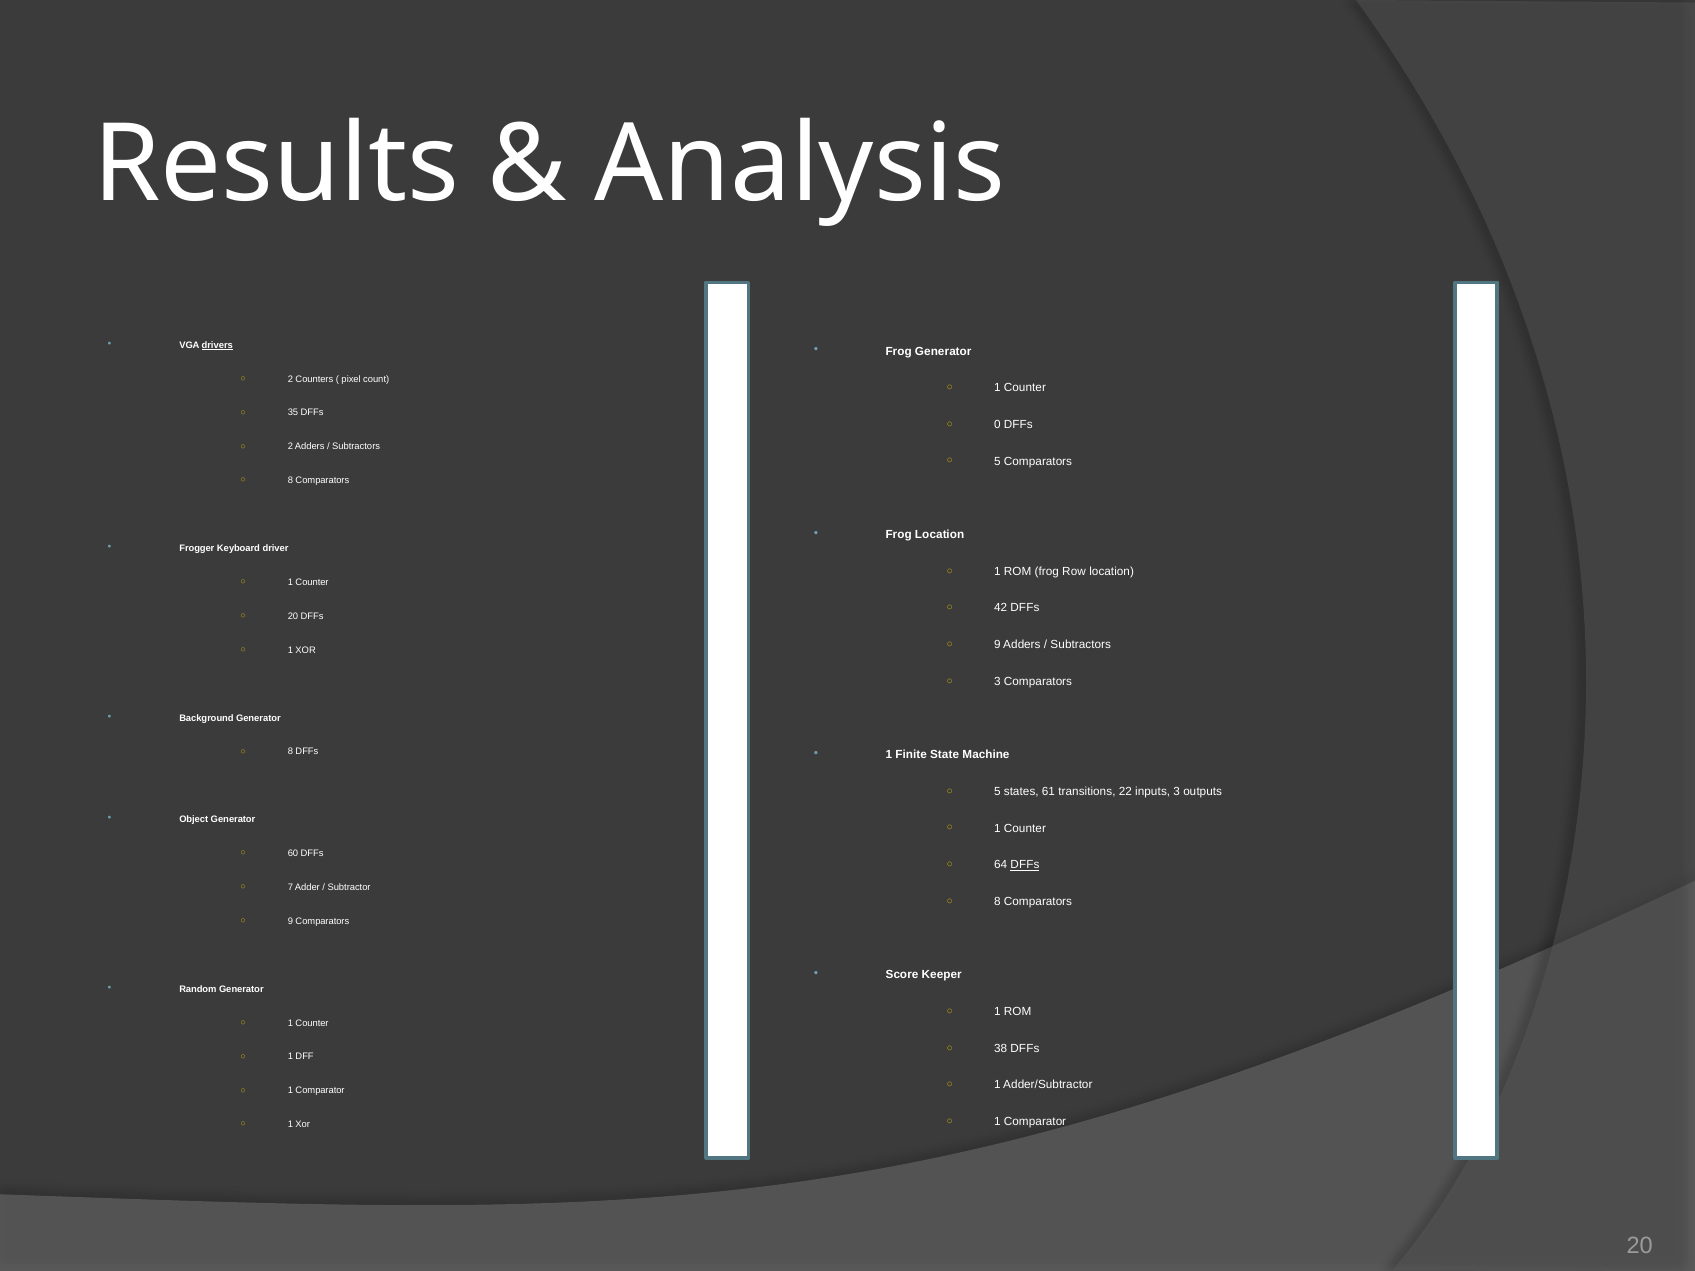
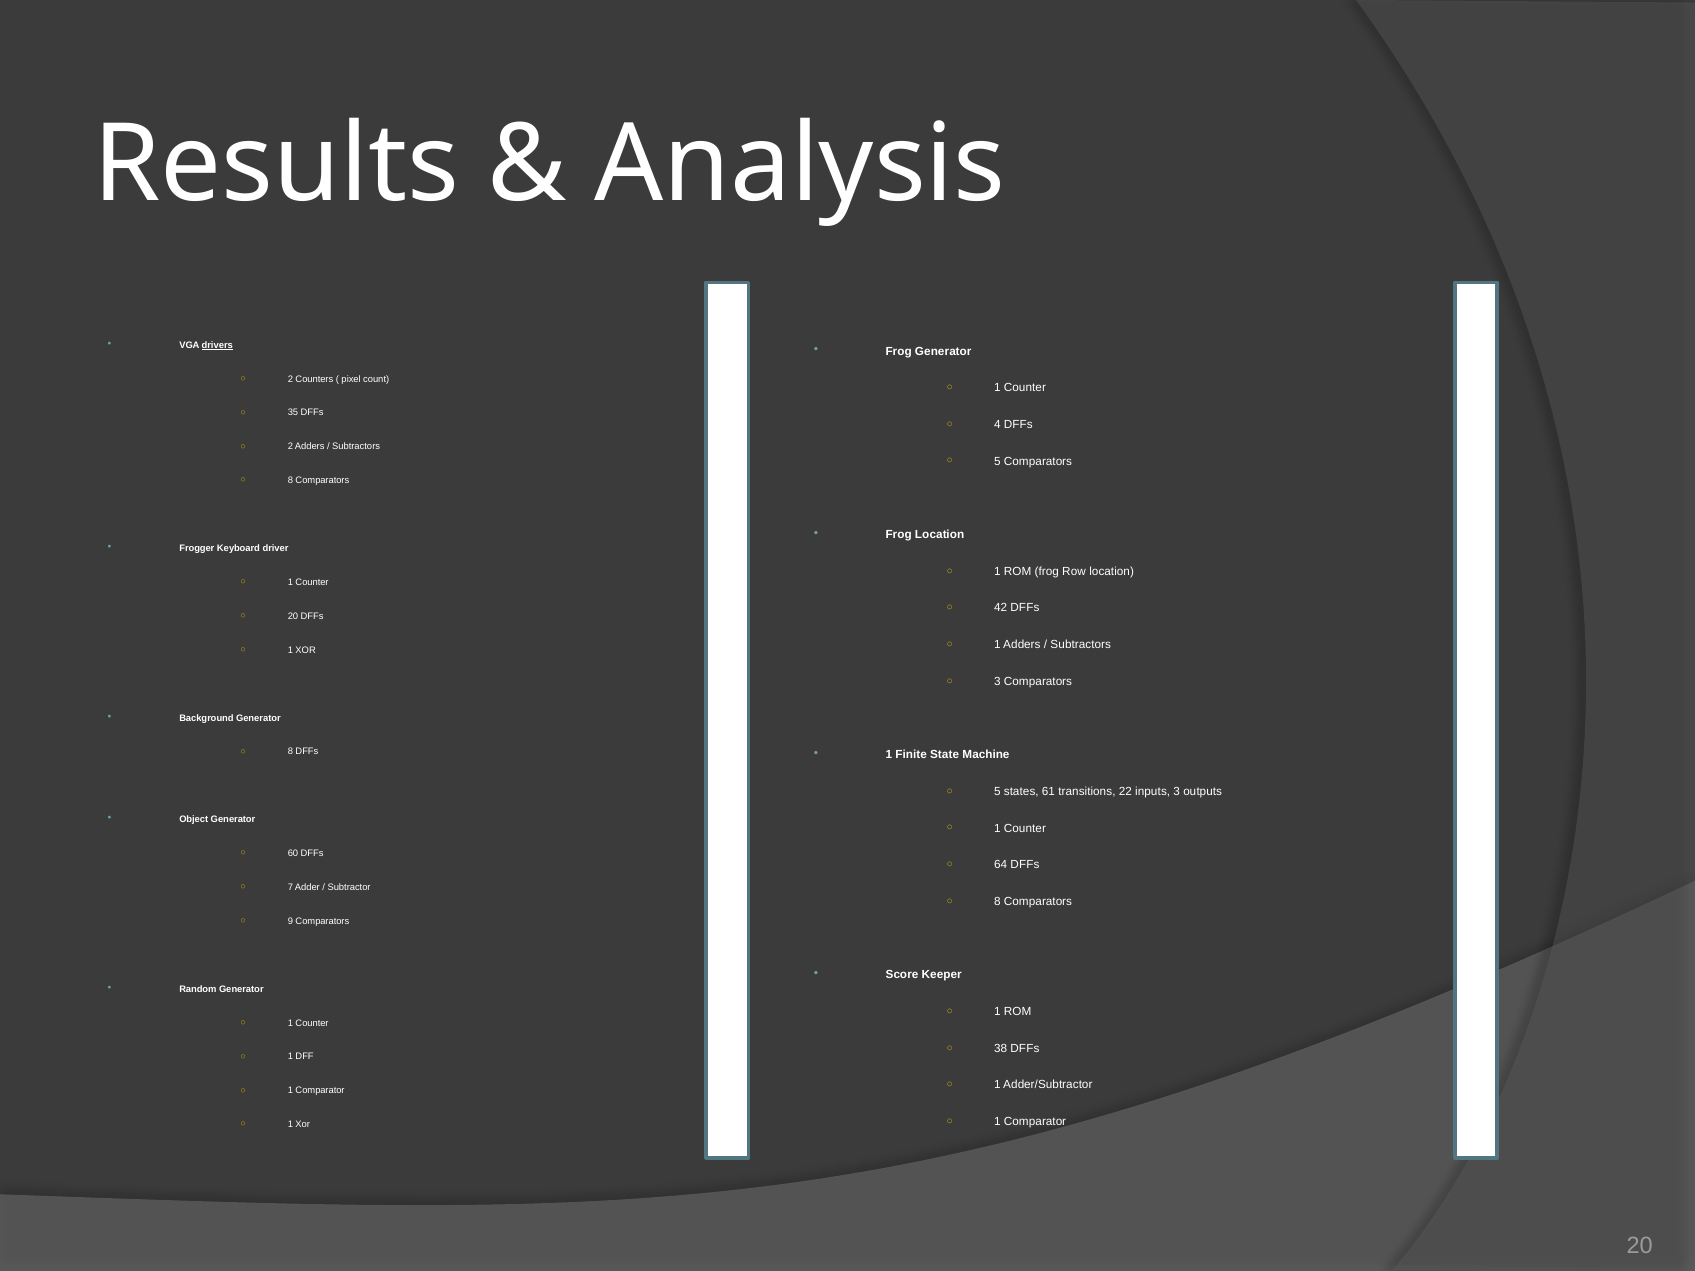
0: 0 -> 4 (997, 425)
9: 9 -> 1 (997, 645)
DFFs underline: present -> none (1025, 865)
